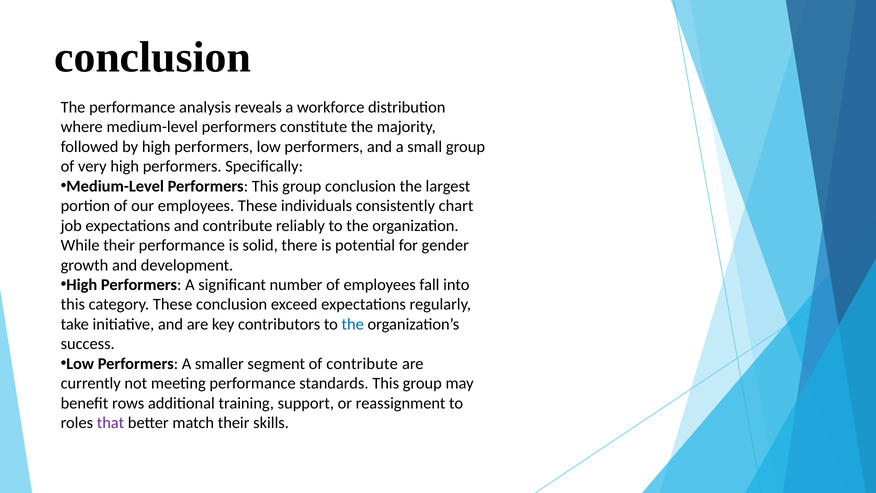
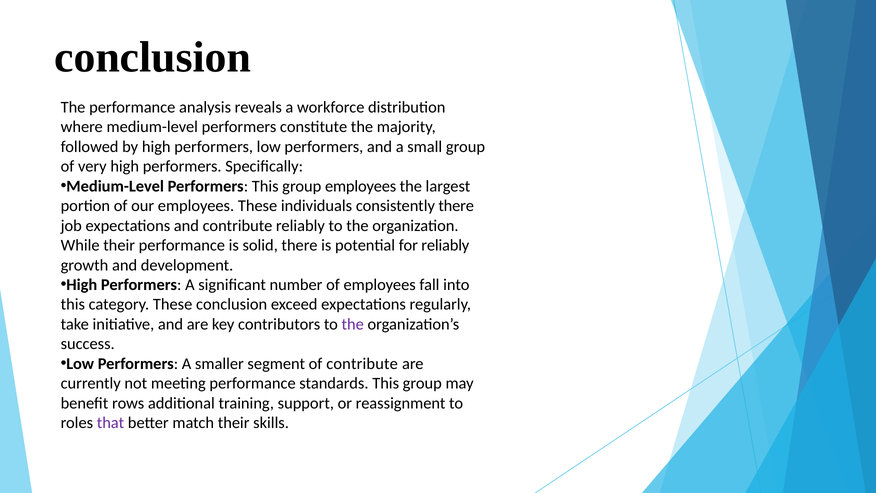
group conclusion: conclusion -> employees (361, 186)
consistently chart: chart -> there (456, 206)
for gender: gender -> reliably (445, 245)
the colour: blue -> purple (353, 324)
